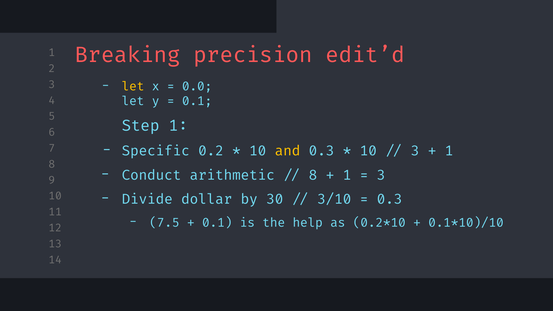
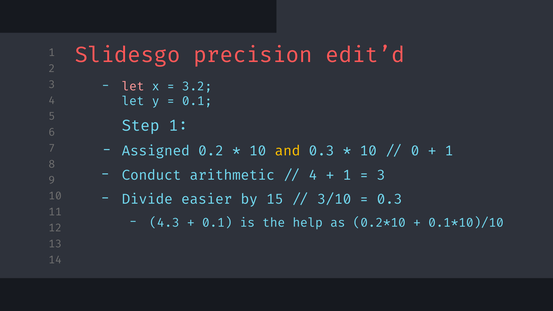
Breaking: Breaking -> Slidesgo (127, 55)
let colour: yellow -> pink (133, 87)
0.0: 0.0 -> 3.2 (197, 87)
Specific: Specific -> Assigned (156, 151)
3: 3 -> 0 (415, 151)
8: 8 -> 4 (313, 175)
dollar: dollar -> easier (207, 199)
30: 30 -> 15 (275, 199)
7.5: 7.5 -> 4.3 (164, 223)
